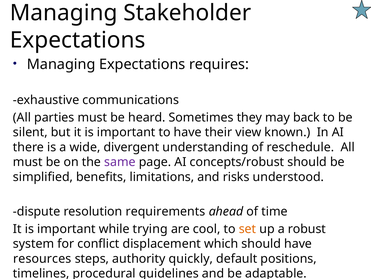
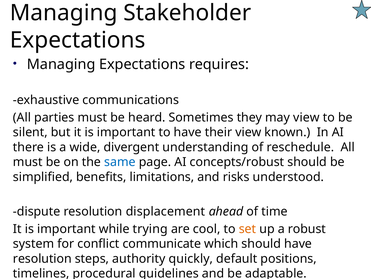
may back: back -> view (306, 117)
same colour: purple -> blue (120, 162)
requirements: requirements -> displacement (165, 211)
displacement: displacement -> communicate (162, 243)
resources: resources -> resolution (42, 258)
